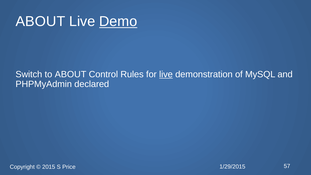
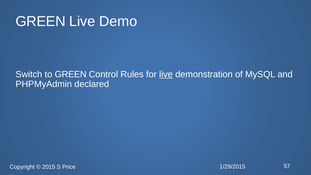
ABOUT: ABOUT -> GREEN (41, 21)
Demo underline: present -> none (118, 21)
to ABOUT: ABOUT -> GREEN (71, 74)
